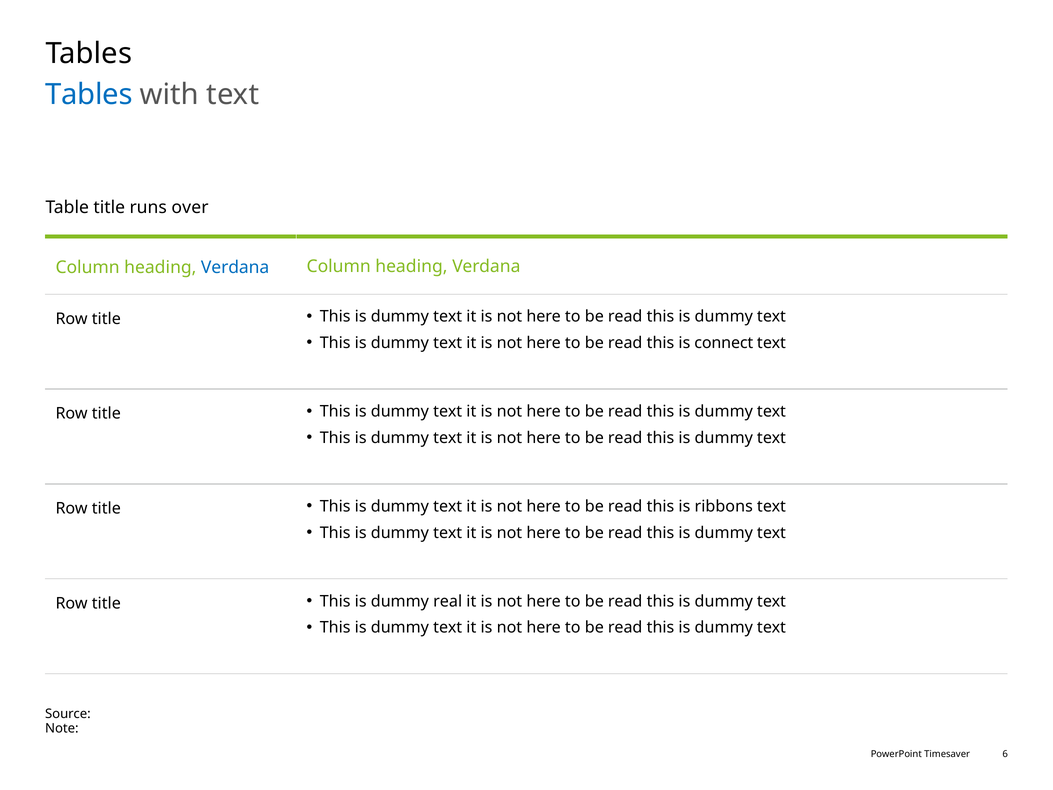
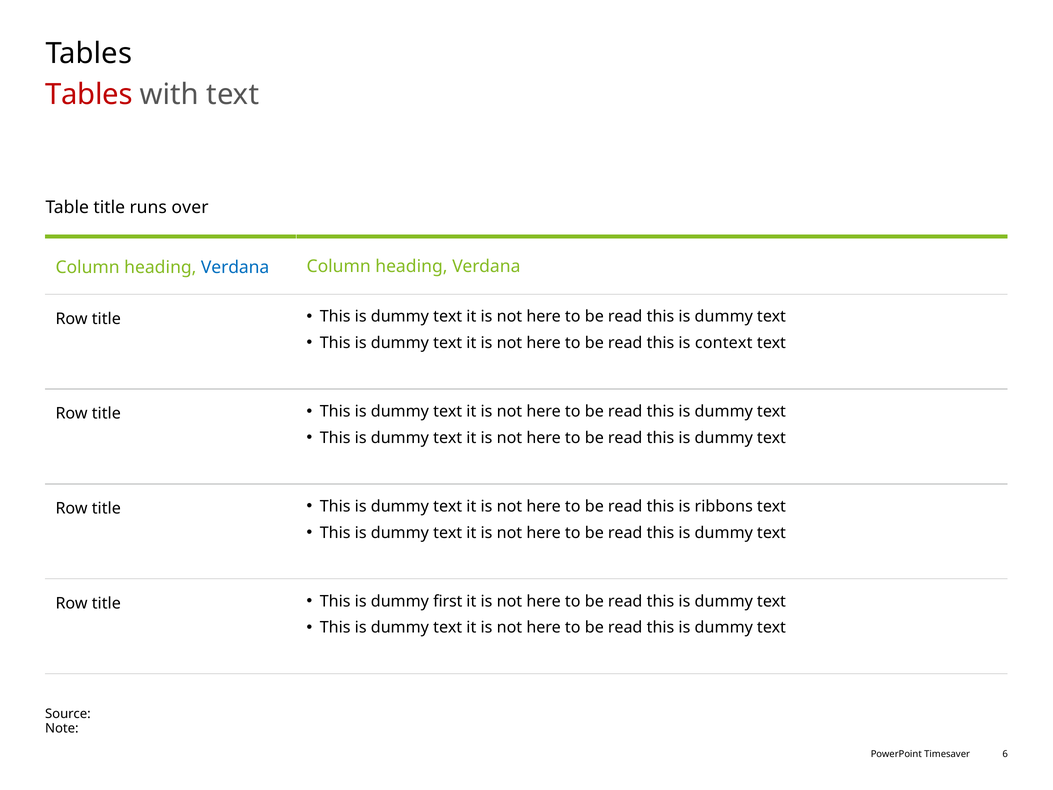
Tables colour: blue -> red (89, 95)
connect: connect -> context (724, 343)
real: real -> first (448, 601)
